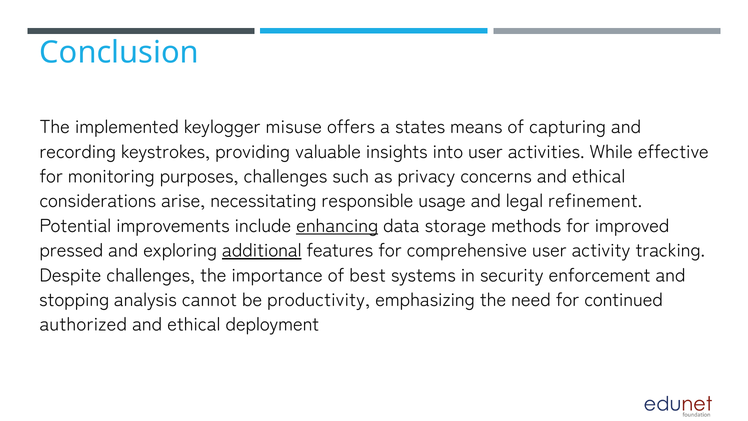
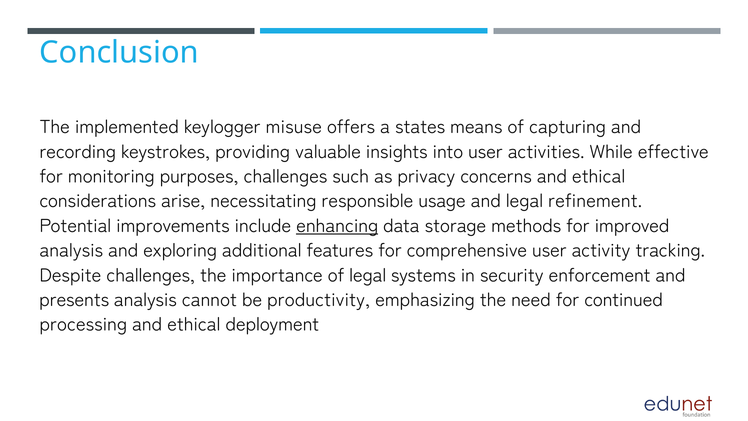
pressed: pressed -> analysis (71, 251)
additional underline: present -> none (262, 251)
of best: best -> legal (368, 275)
stopping: stopping -> presents (74, 300)
authorized: authorized -> processing (83, 325)
